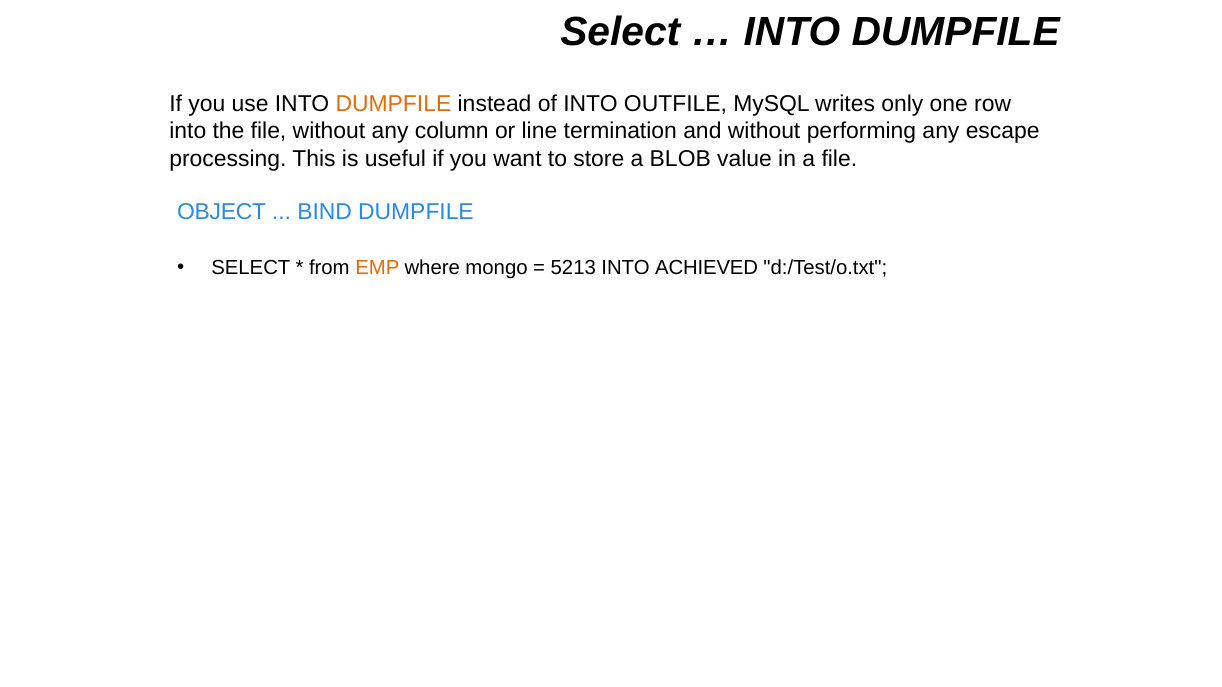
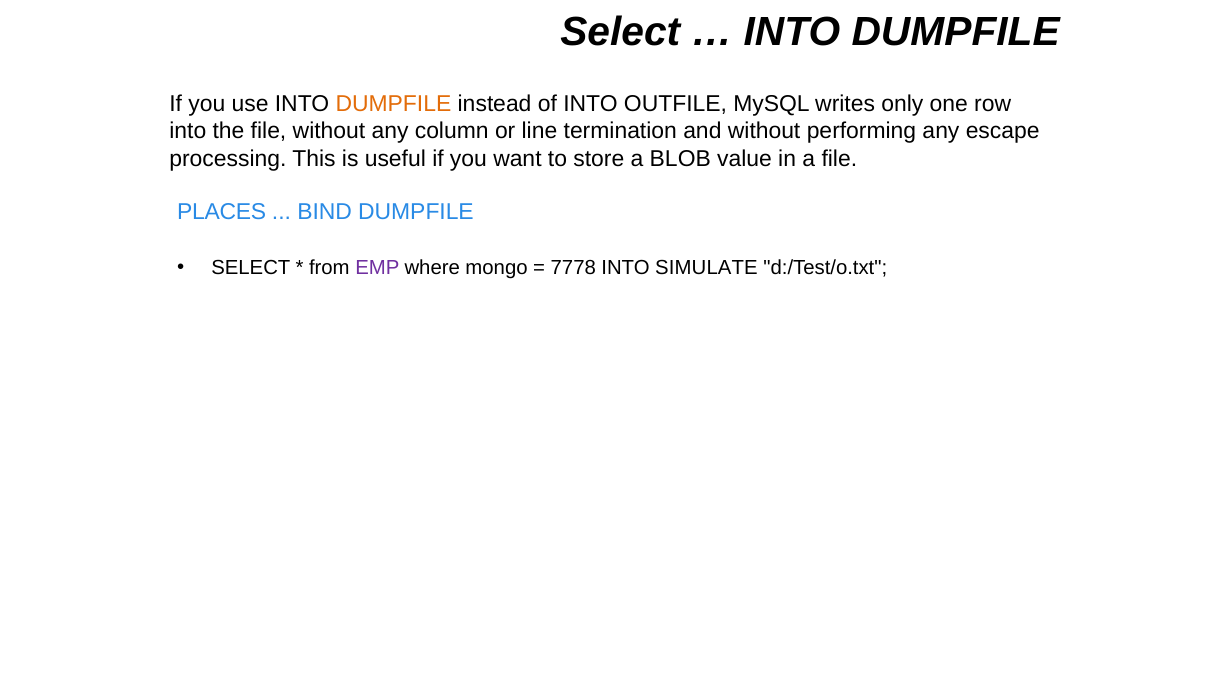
OBJECT: OBJECT -> PLACES (222, 212)
EMP colour: orange -> purple (377, 268)
5213: 5213 -> 7778 (573, 268)
ACHIEVED: ACHIEVED -> SIMULATE (706, 268)
